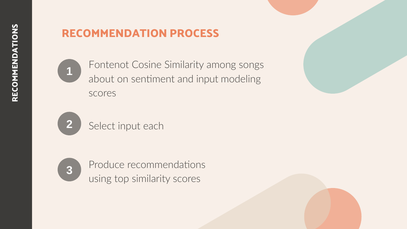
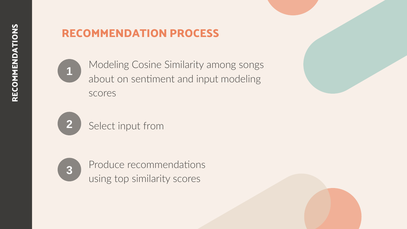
Fontenot: Fontenot -> Modeling (109, 65)
each: each -> from (154, 126)
